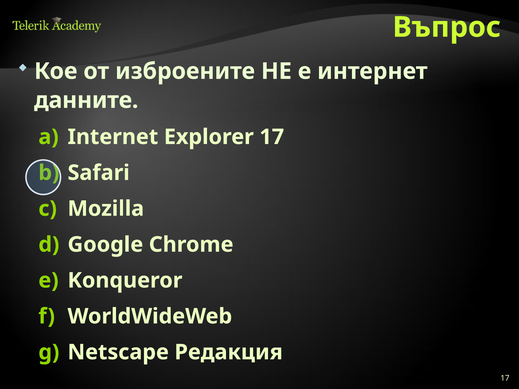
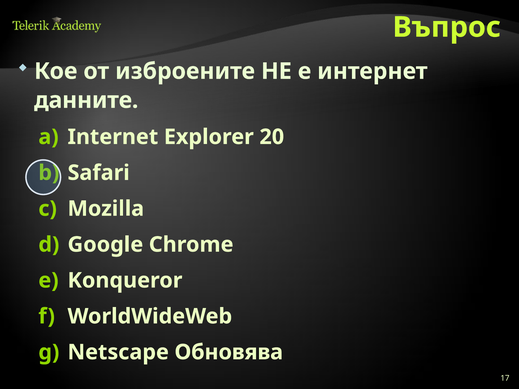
Explorer 17: 17 -> 20 (272, 137)
Редакция: Редакция -> Обновява (229, 352)
